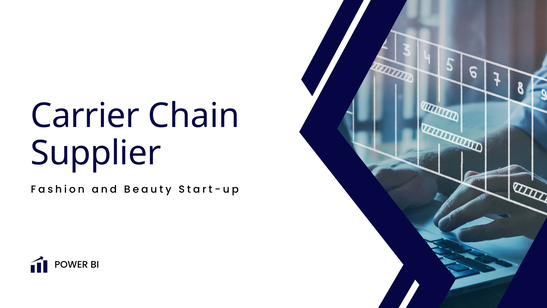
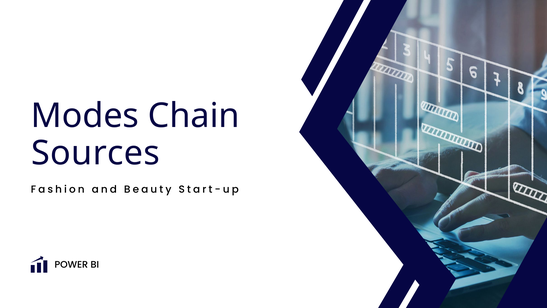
Carrier: Carrier -> Modes (85, 116)
Supplier: Supplier -> Sources (96, 153)
